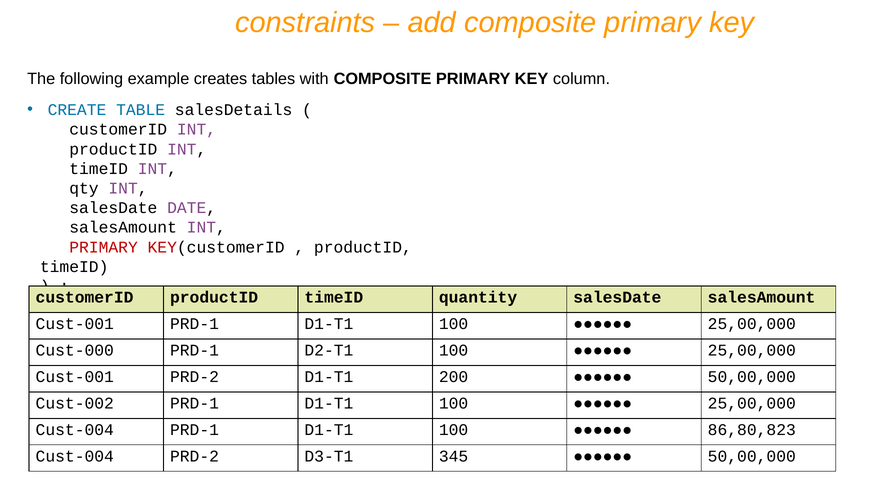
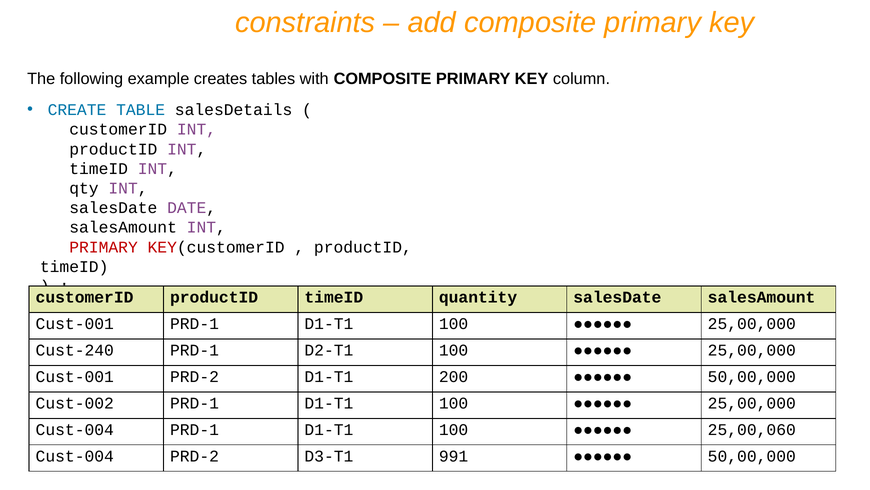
Cust-000: Cust-000 -> Cust-240 (75, 350)
86,80,823: 86,80,823 -> 25,00,060 (752, 429)
345: 345 -> 991 (454, 456)
